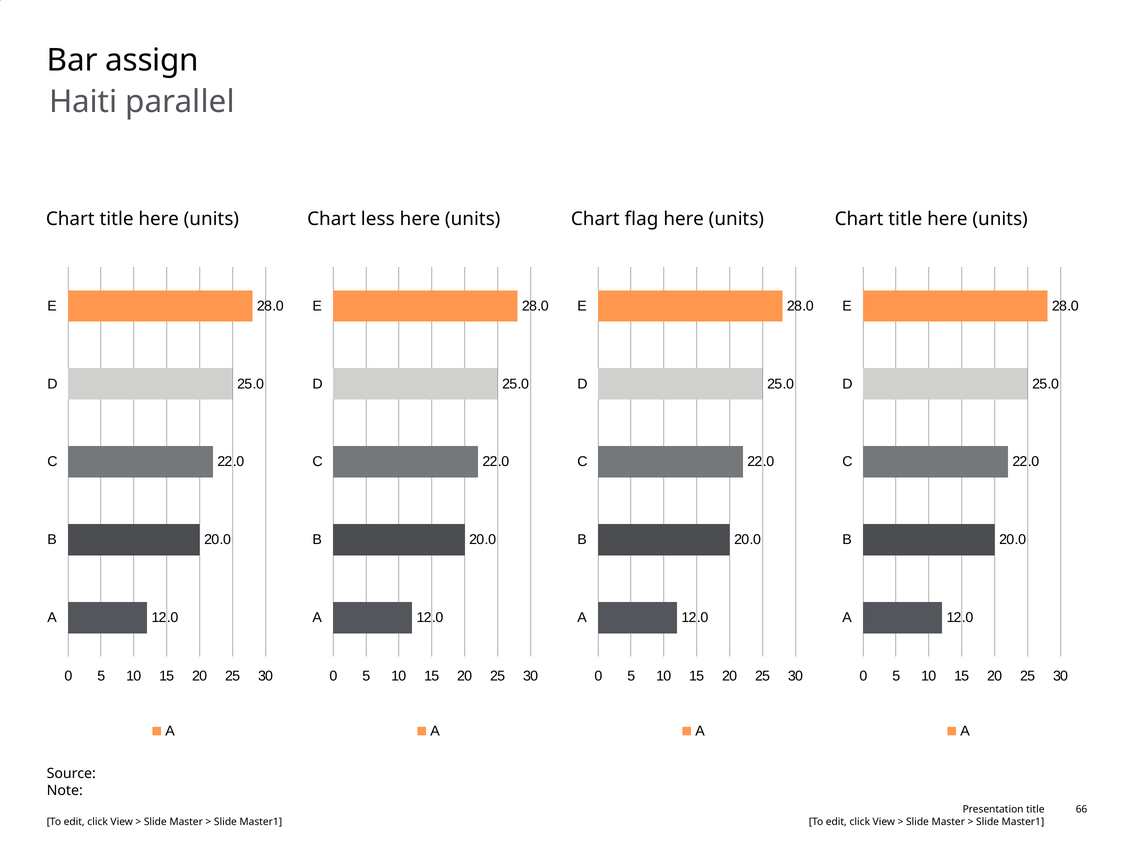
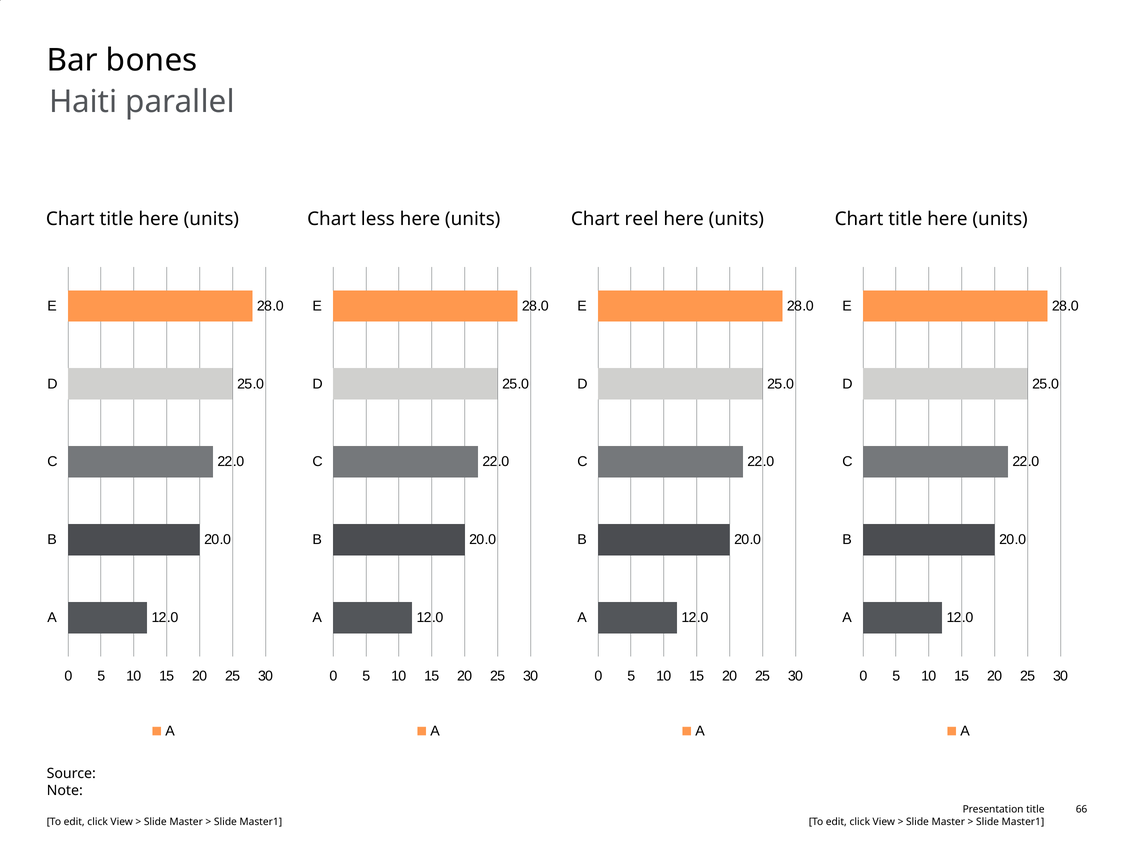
assign: assign -> bones (152, 60)
flag: flag -> reel (642, 219)
